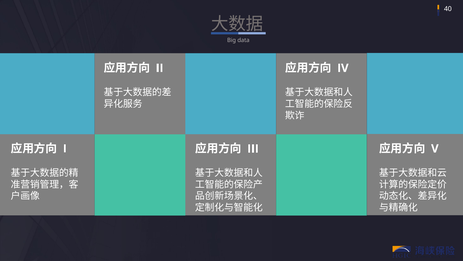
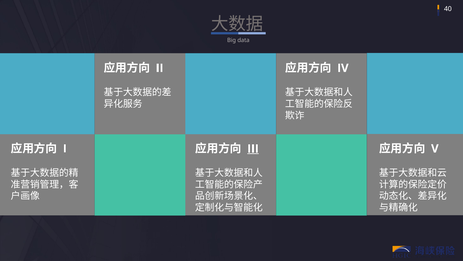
III underline: none -> present (253, 148)
